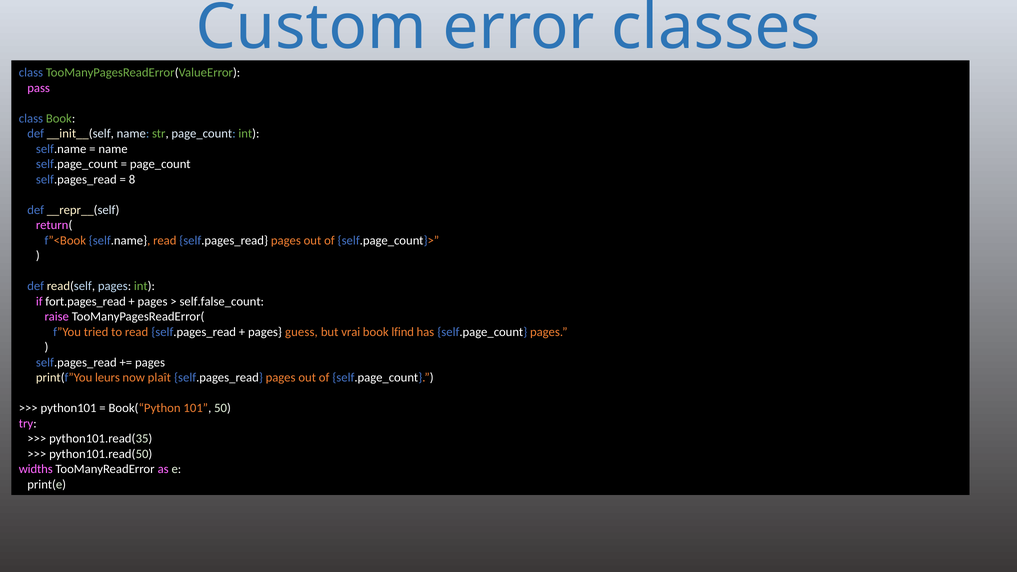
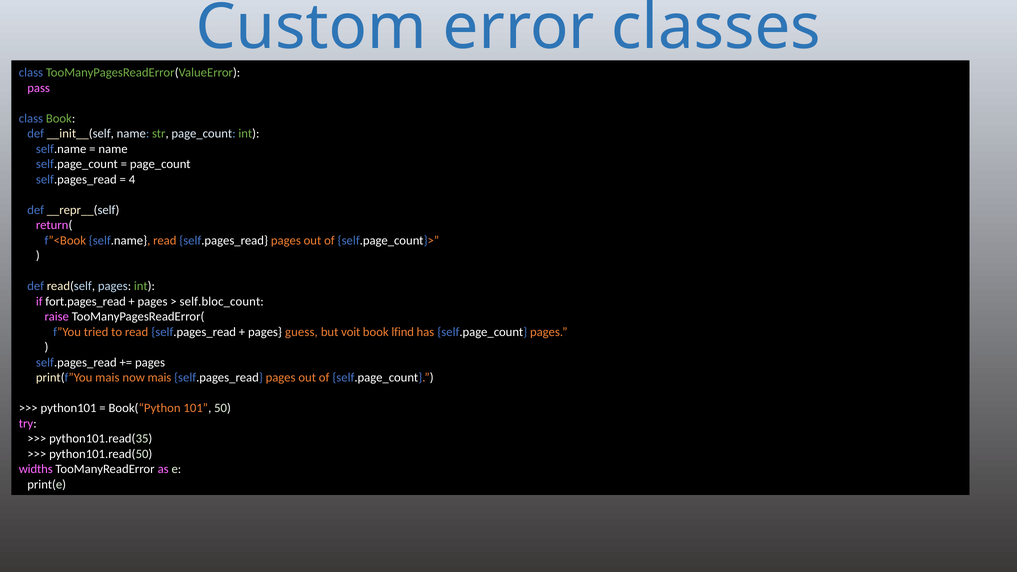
8: 8 -> 4 (132, 179)
self.false_count: self.false_count -> self.bloc_count (222, 301)
vrai: vrai -> voit (351, 332)
print(f”You leurs: leurs -> mais (107, 378)
now plaît: plaît -> mais (159, 378)
